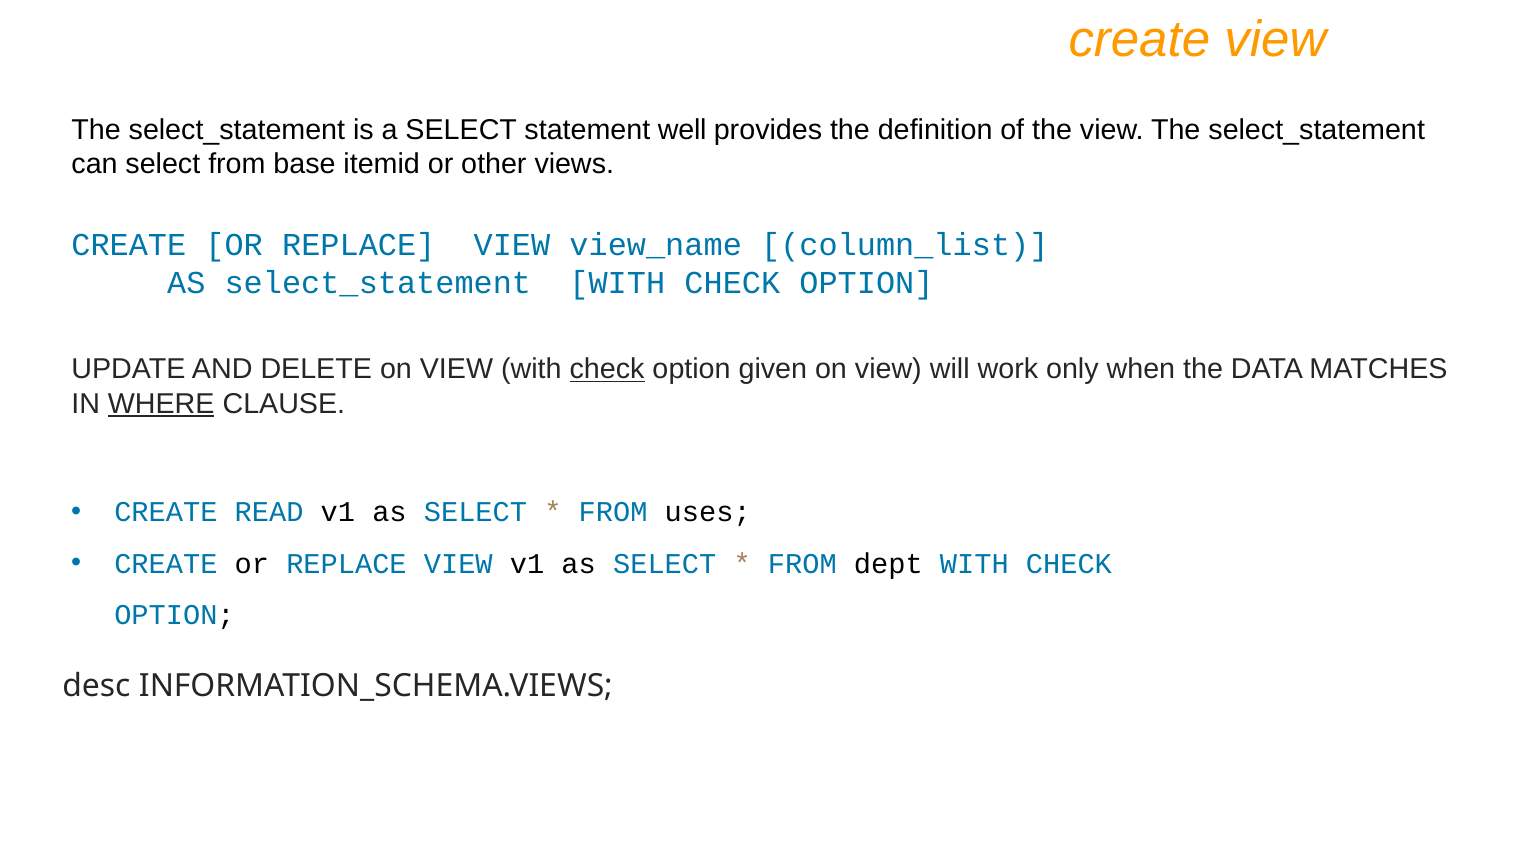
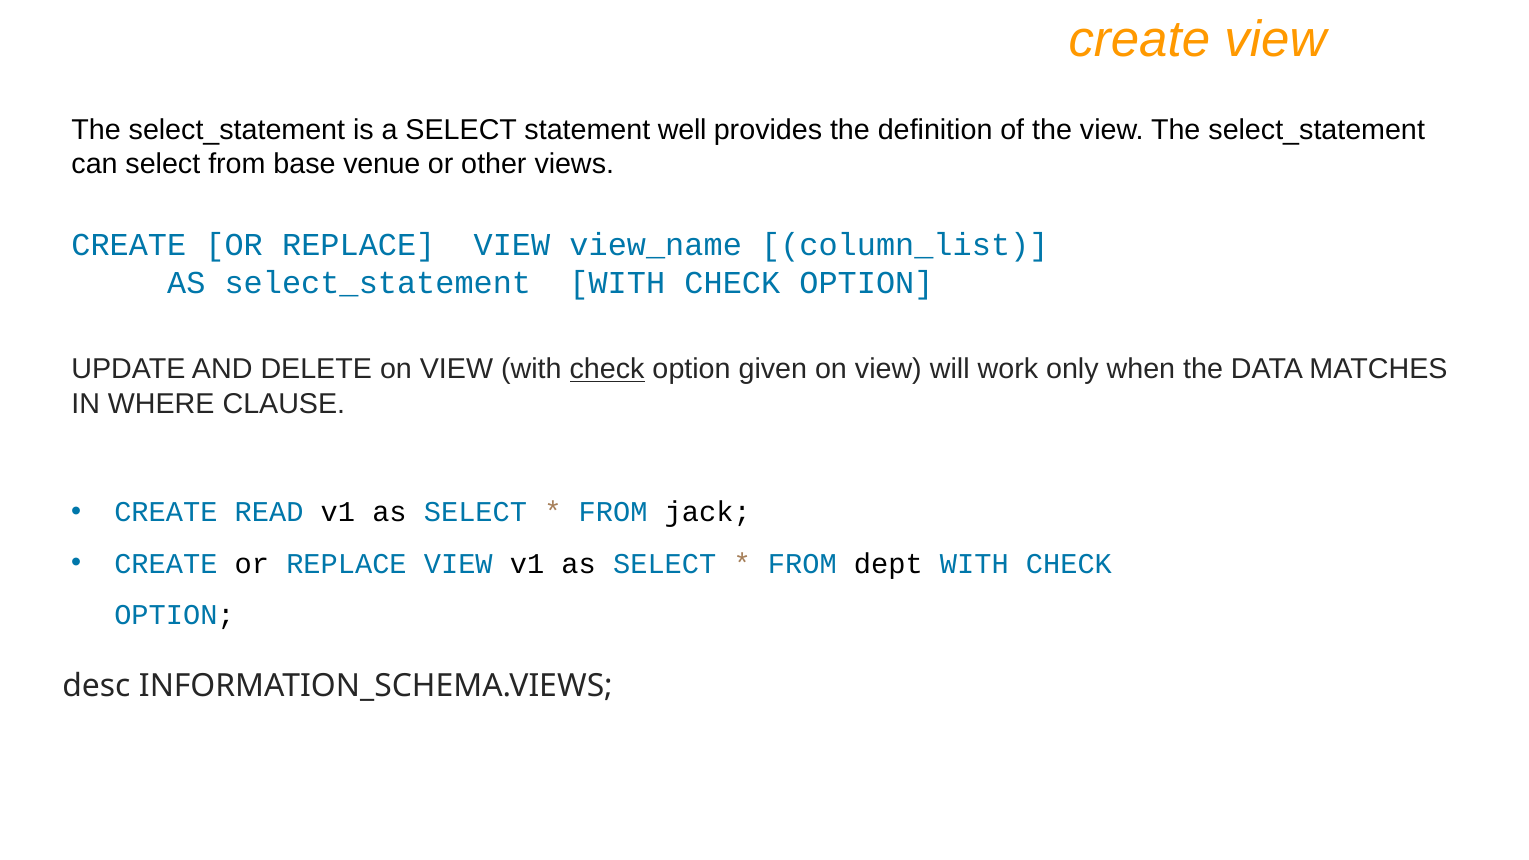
itemid: itemid -> venue (382, 164)
WHERE underline: present -> none (161, 404)
uses: uses -> jack (708, 512)
